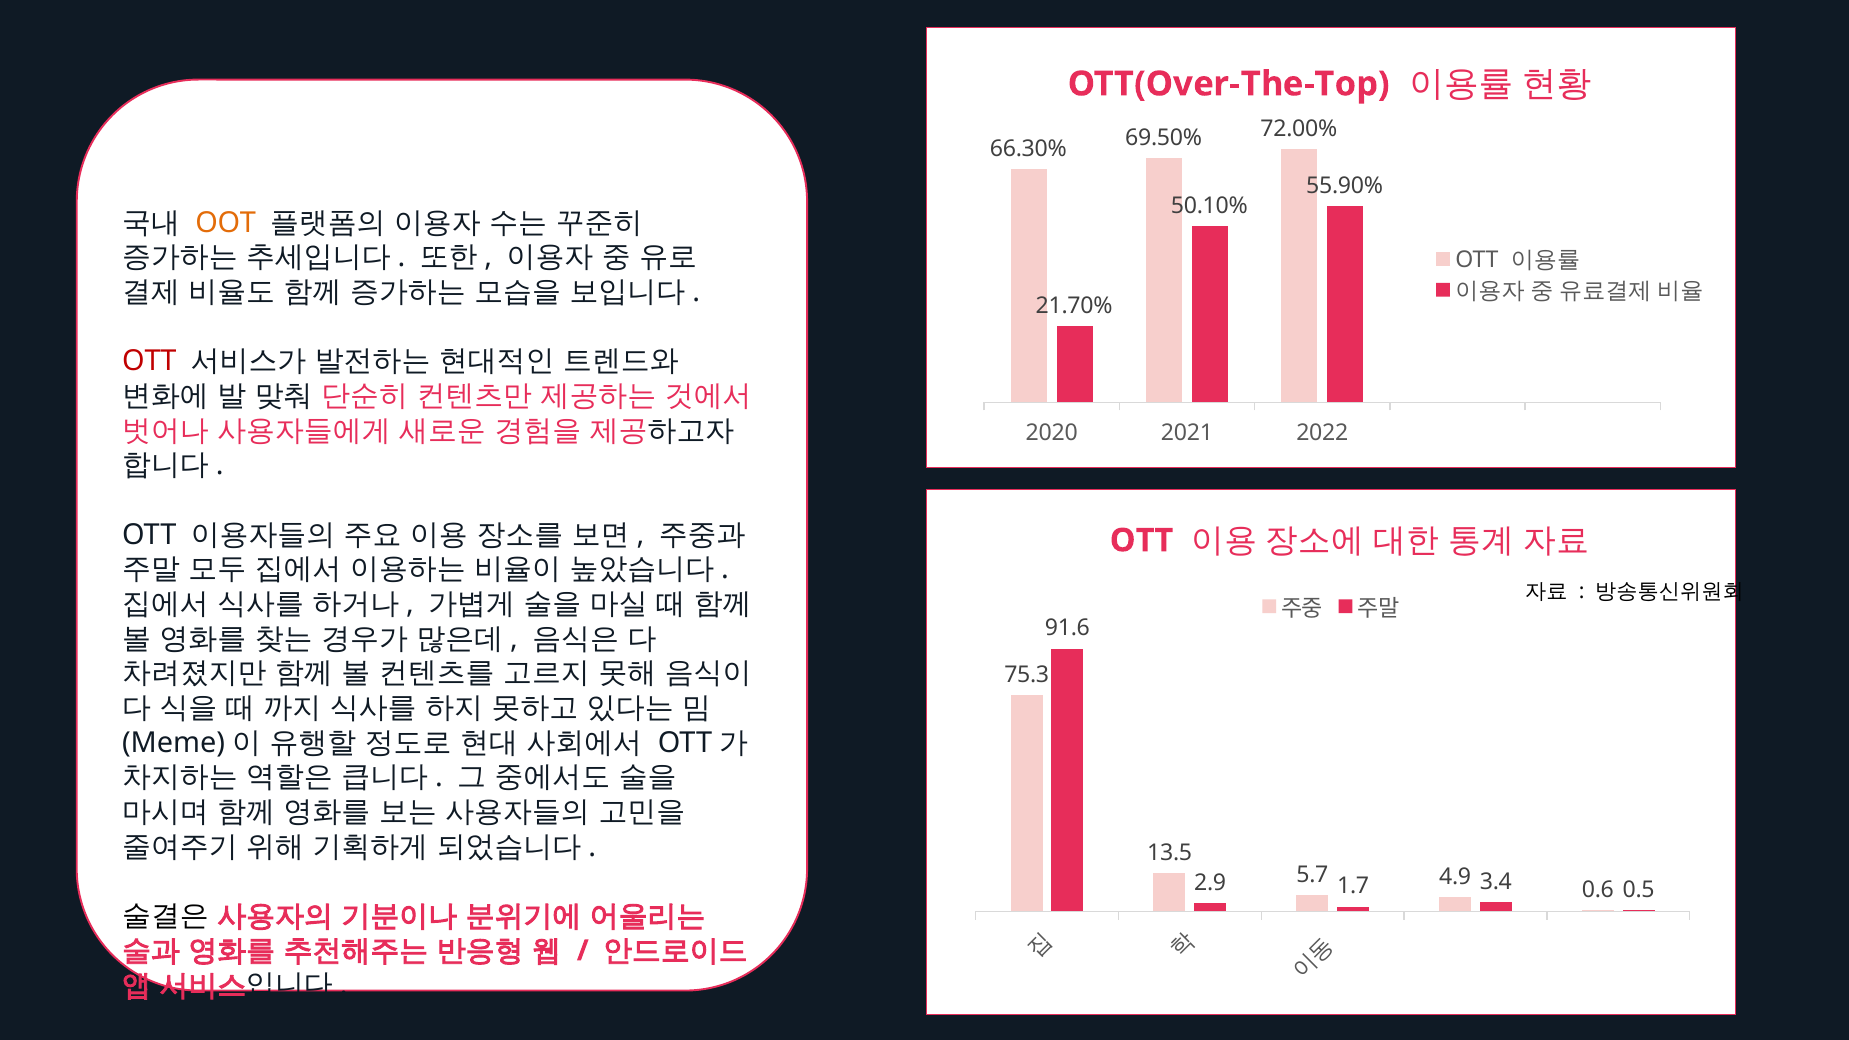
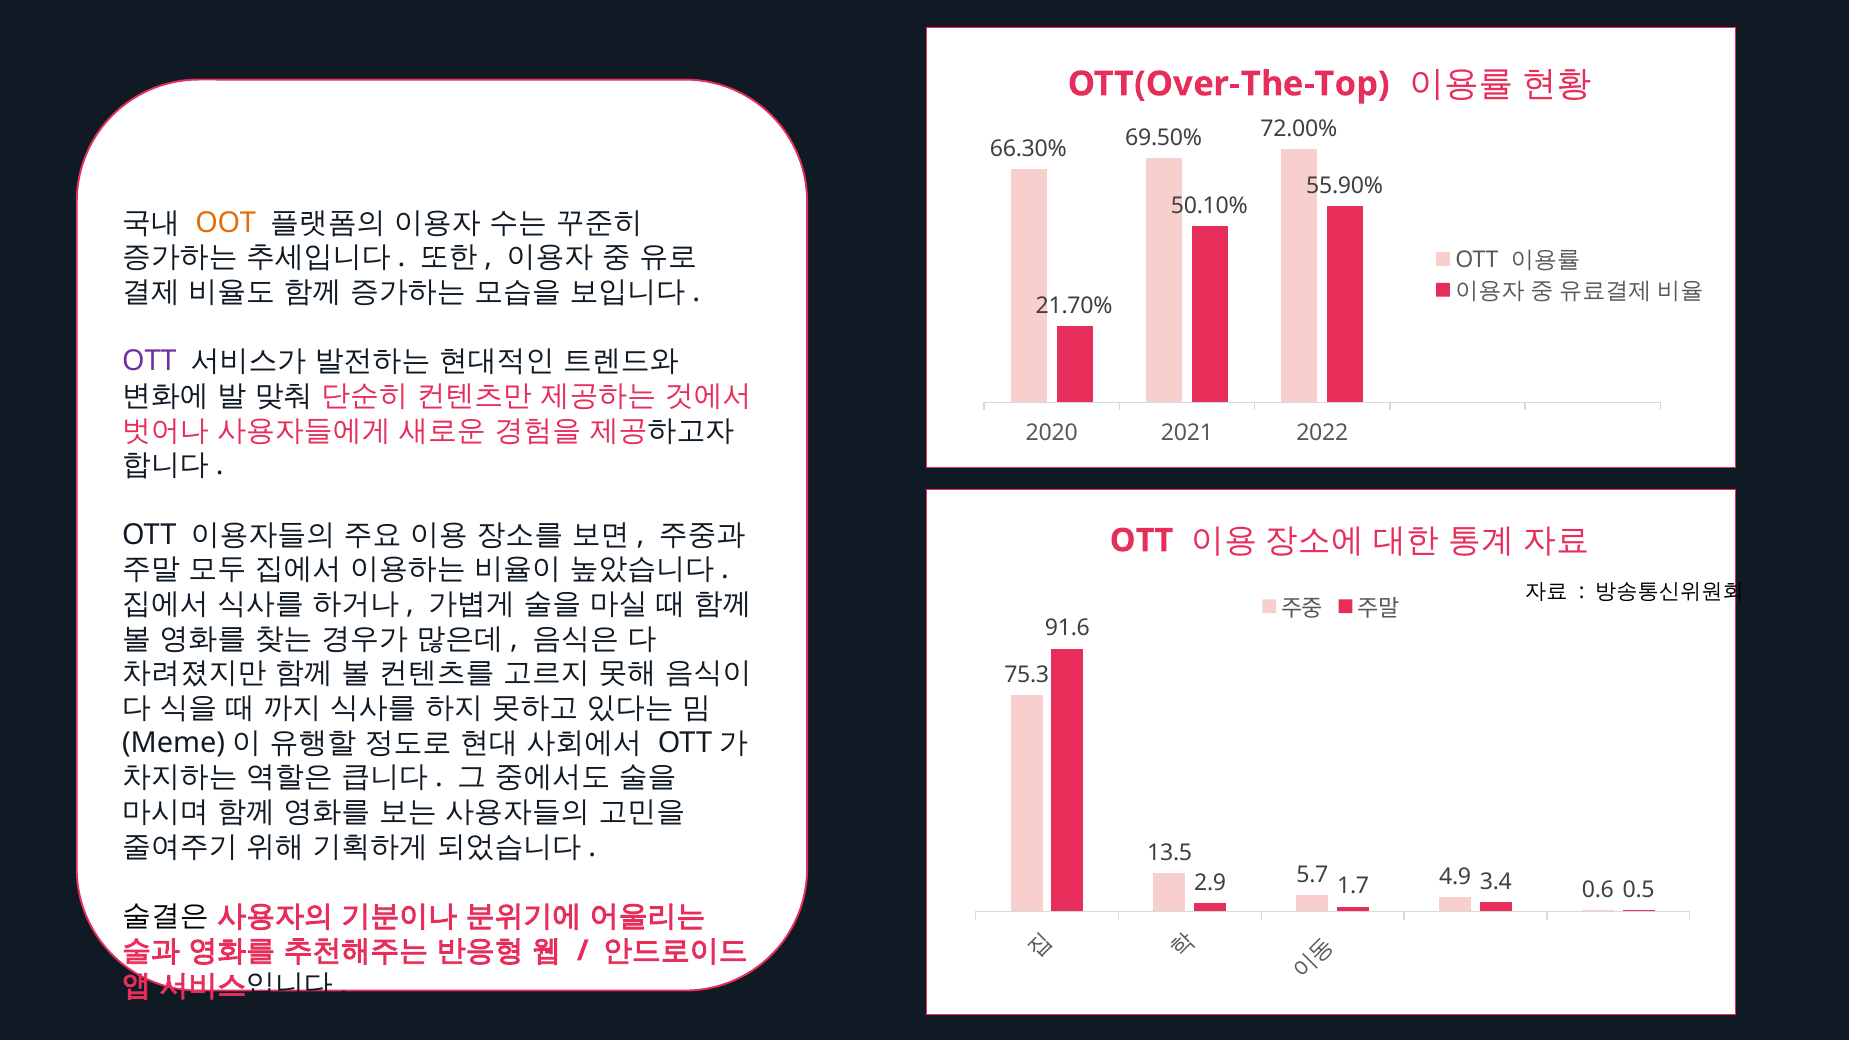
OTT colour: red -> purple (149, 361)
